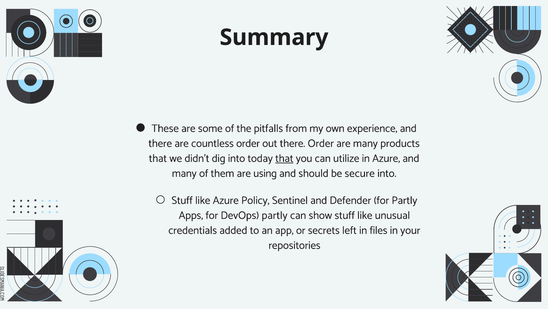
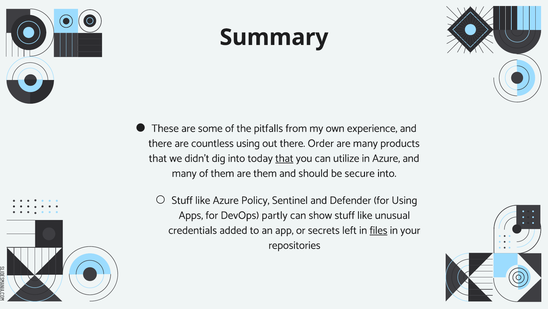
countless order: order -> using (248, 143)
are using: using -> them (265, 173)
for Partly: Partly -> Using (404, 200)
files underline: none -> present (379, 230)
